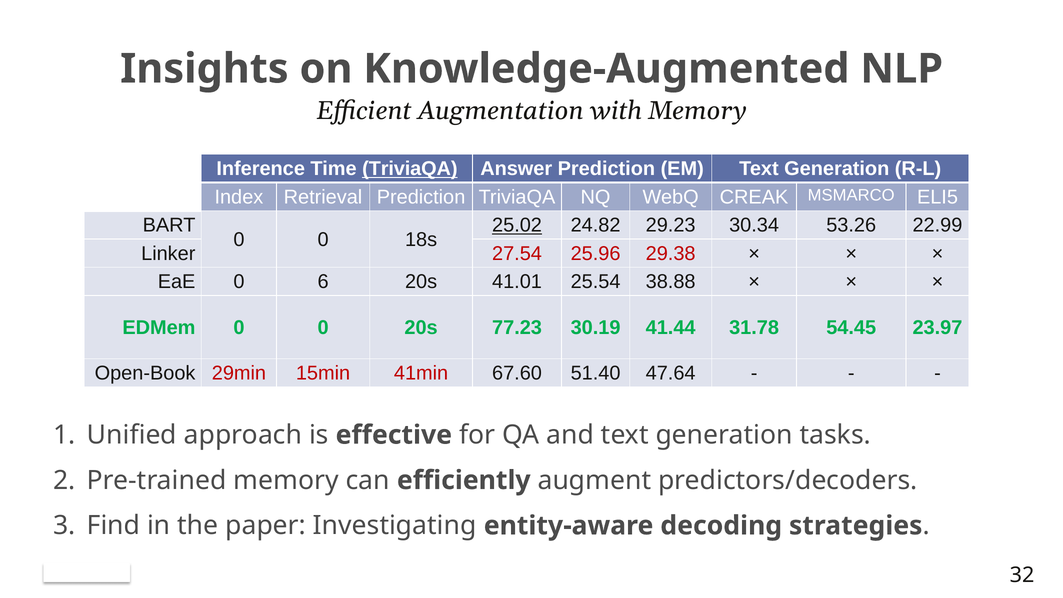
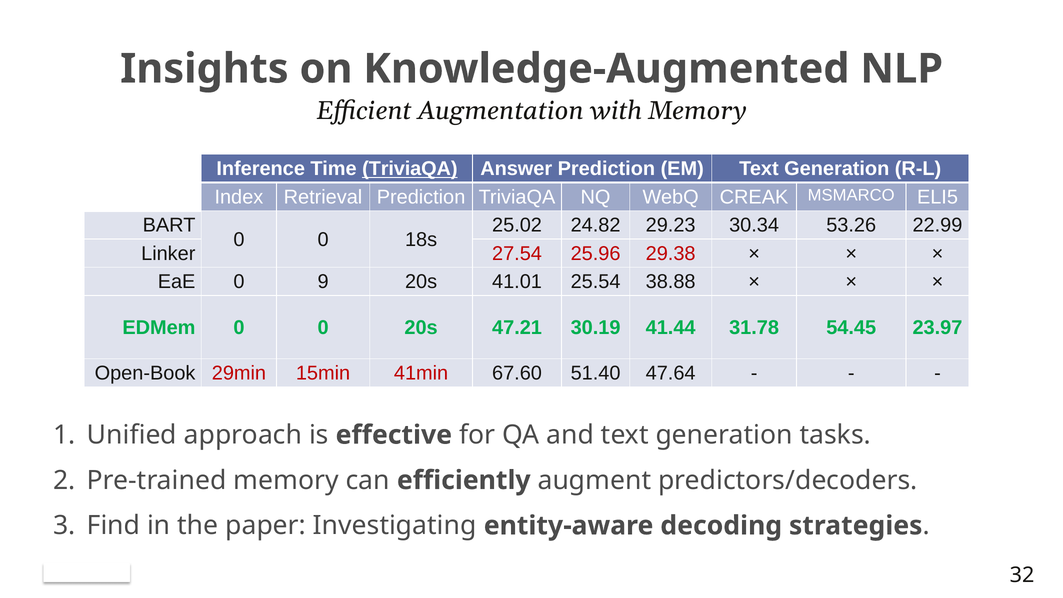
25.02 underline: present -> none (517, 225)
6: 6 -> 9 (323, 282)
77.23: 77.23 -> 47.21 (517, 327)
